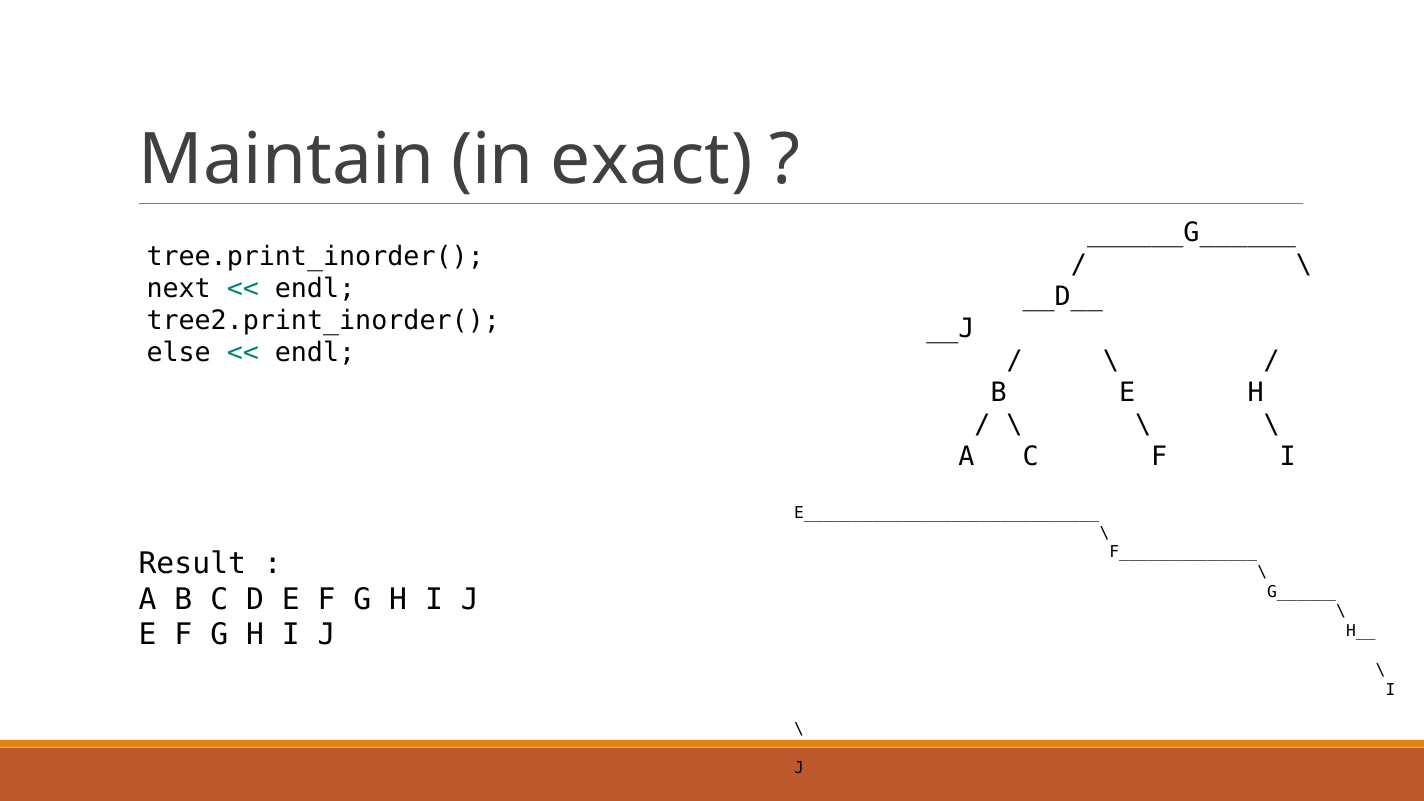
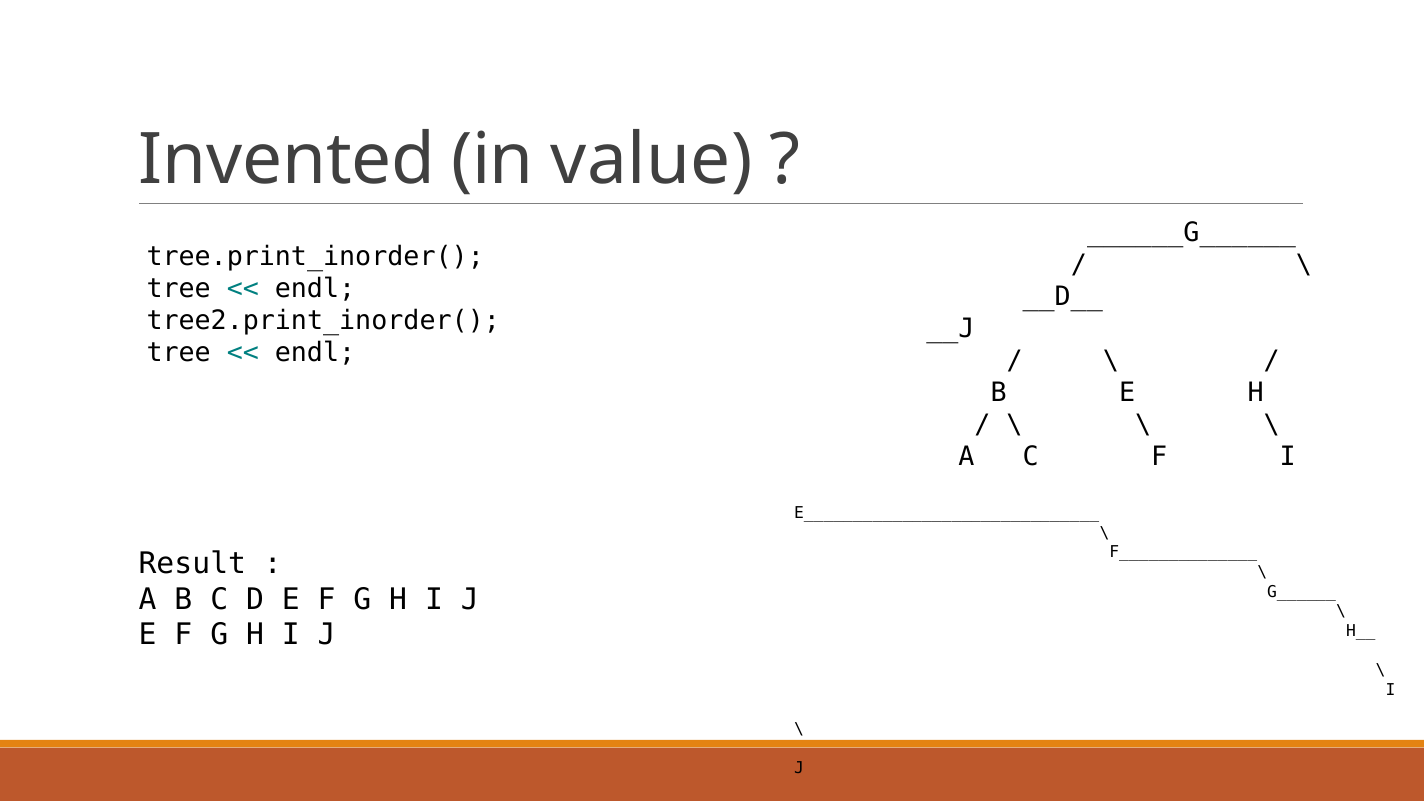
Maintain: Maintain -> Invented (287, 160)
exact: exact -> value (652, 160)
next: next -> tree (179, 289)
else: else -> tree (179, 353)
